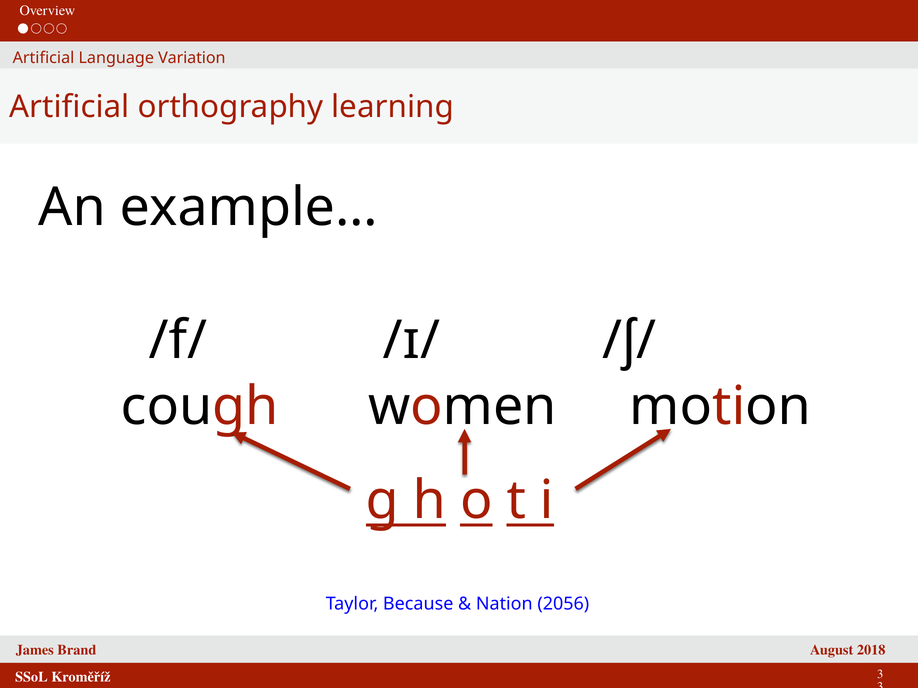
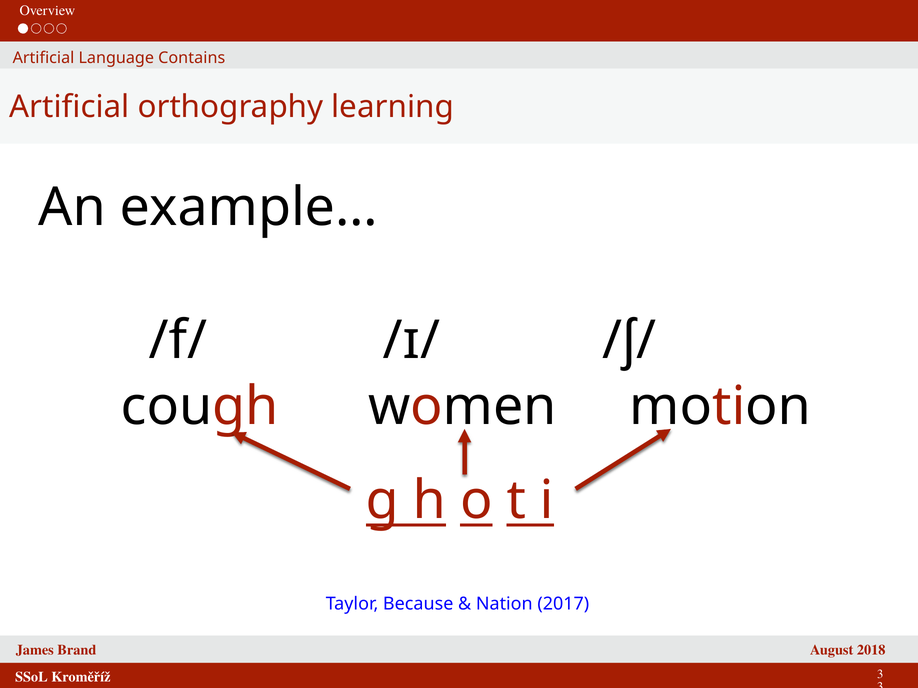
Variation: Variation -> Contains (192, 58)
2056: 2056 -> 2017 (563, 604)
